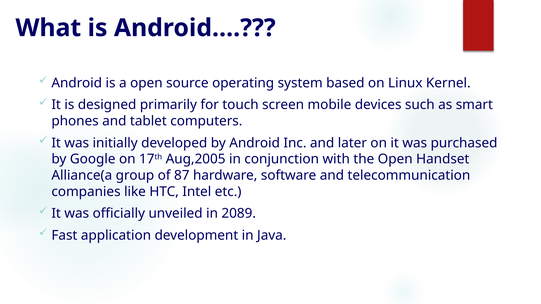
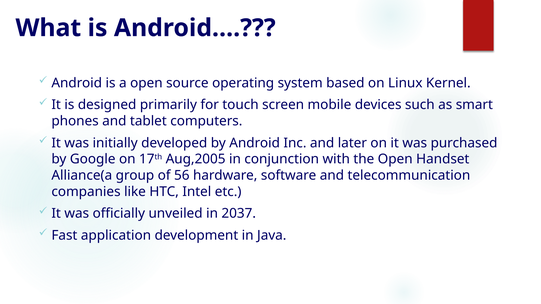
87: 87 -> 56 (182, 176)
2089: 2089 -> 2037 (239, 214)
